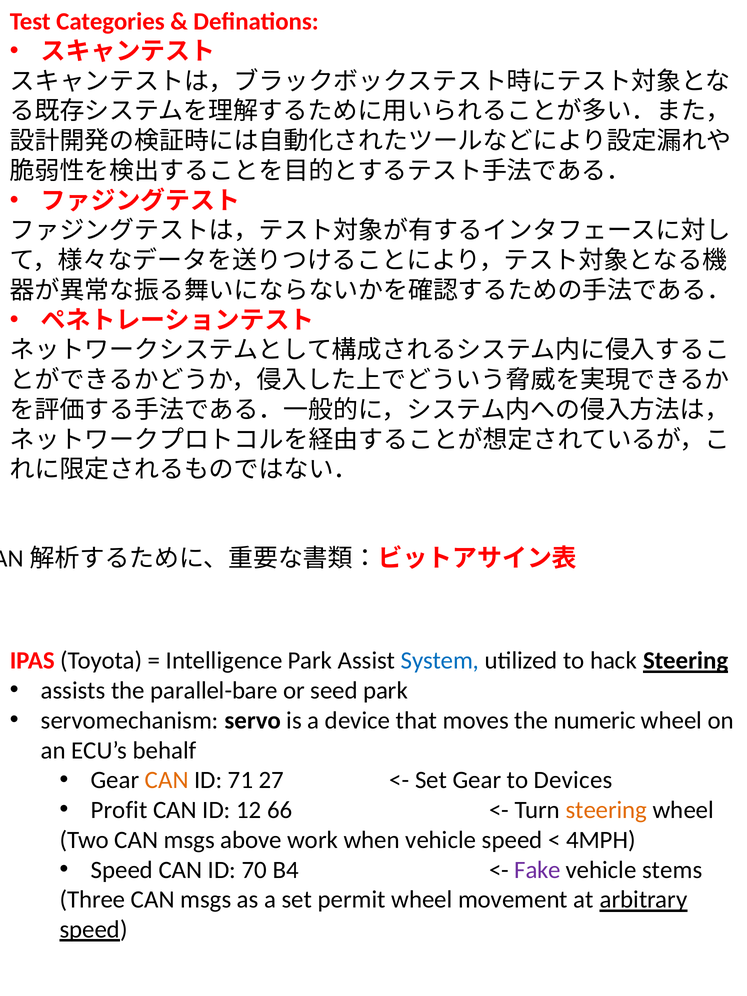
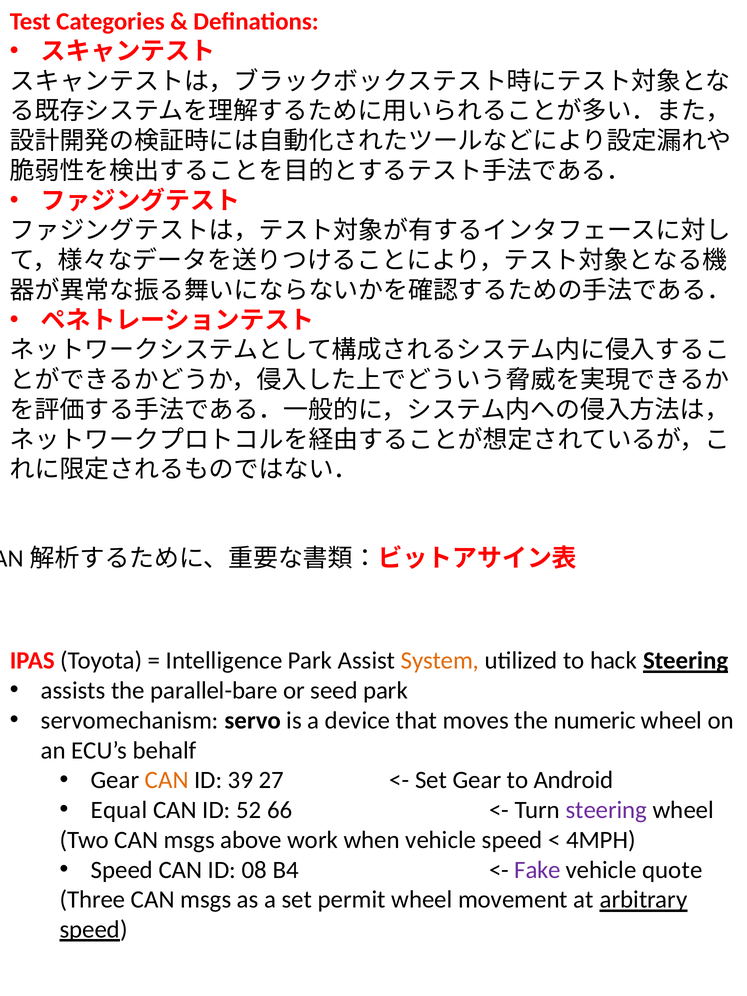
System colour: blue -> orange (440, 661)
71: 71 -> 39 (241, 780)
Devices: Devices -> Android (573, 780)
Profit: Profit -> Equal (119, 810)
12: 12 -> 52 (249, 810)
steering colour: orange -> purple (606, 810)
70: 70 -> 08 (254, 870)
stems: stems -> quote (672, 870)
